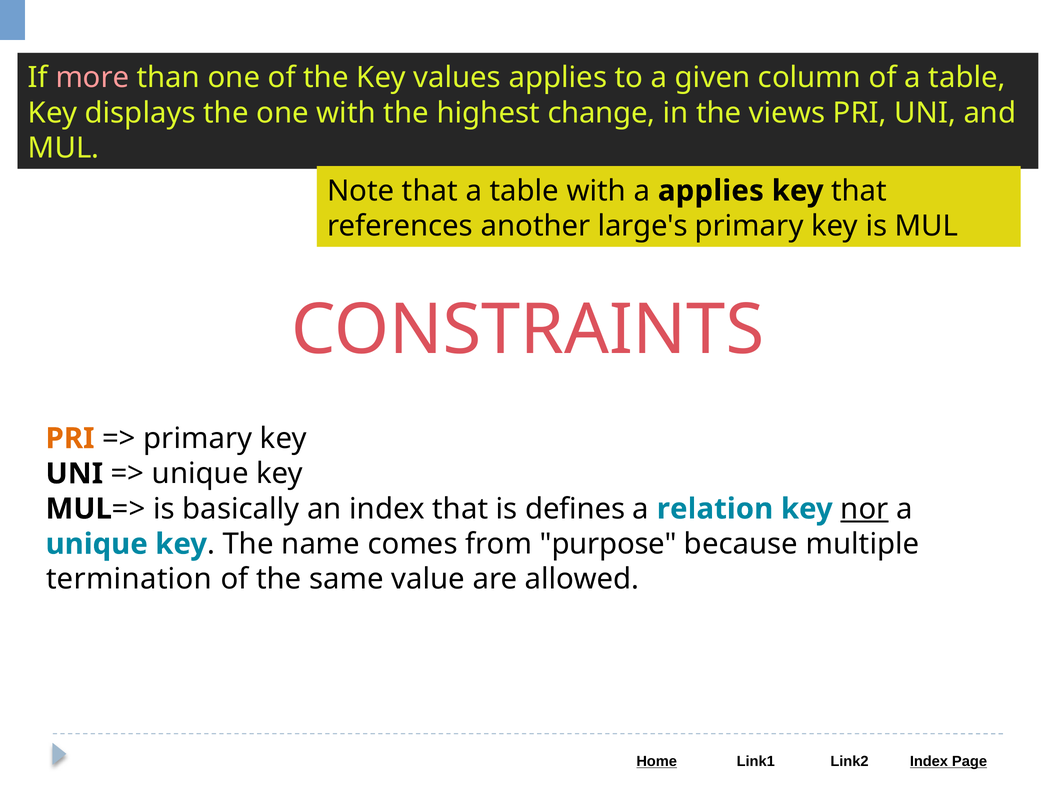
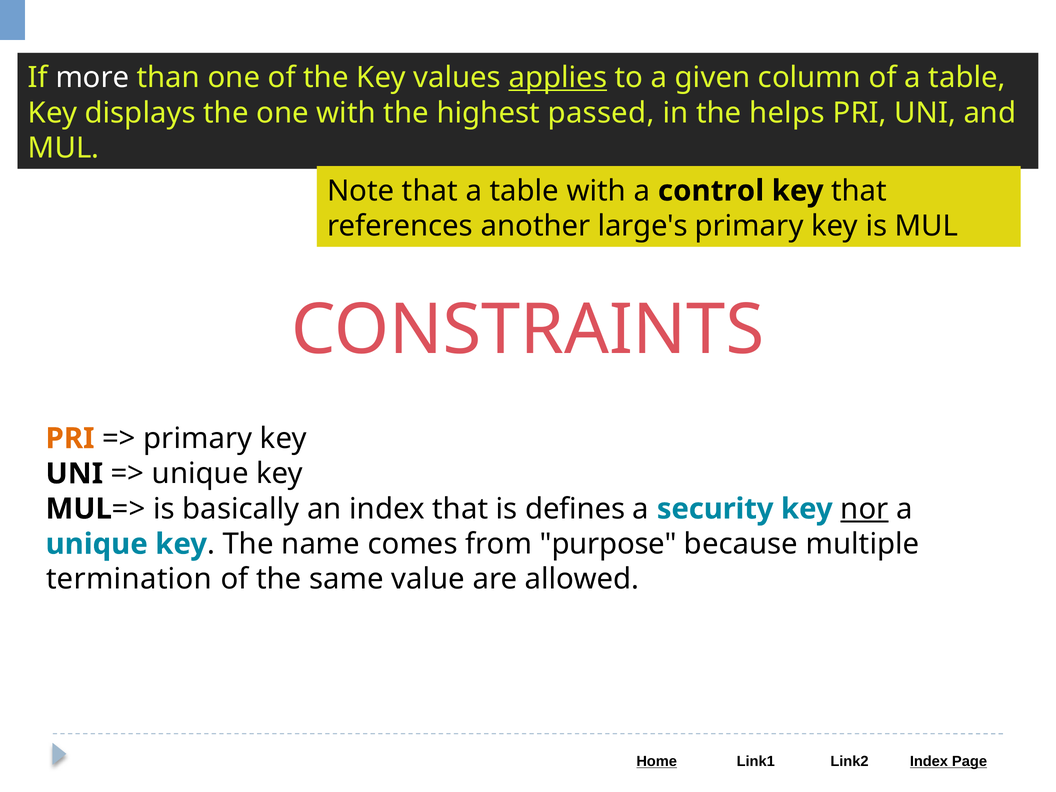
more colour: pink -> white (92, 78)
applies underline: none -> present (558, 78)
change: change -> passed (601, 113)
views: views -> helps (787, 113)
a applies: applies -> control (711, 191)
relation: relation -> security (715, 509)
